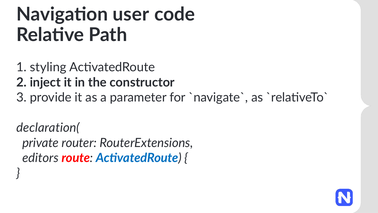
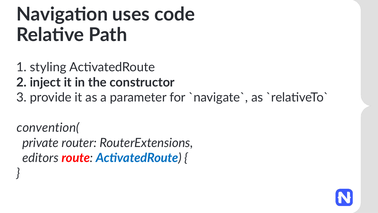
user: user -> uses (131, 14)
declaration(: declaration( -> convention( (48, 128)
